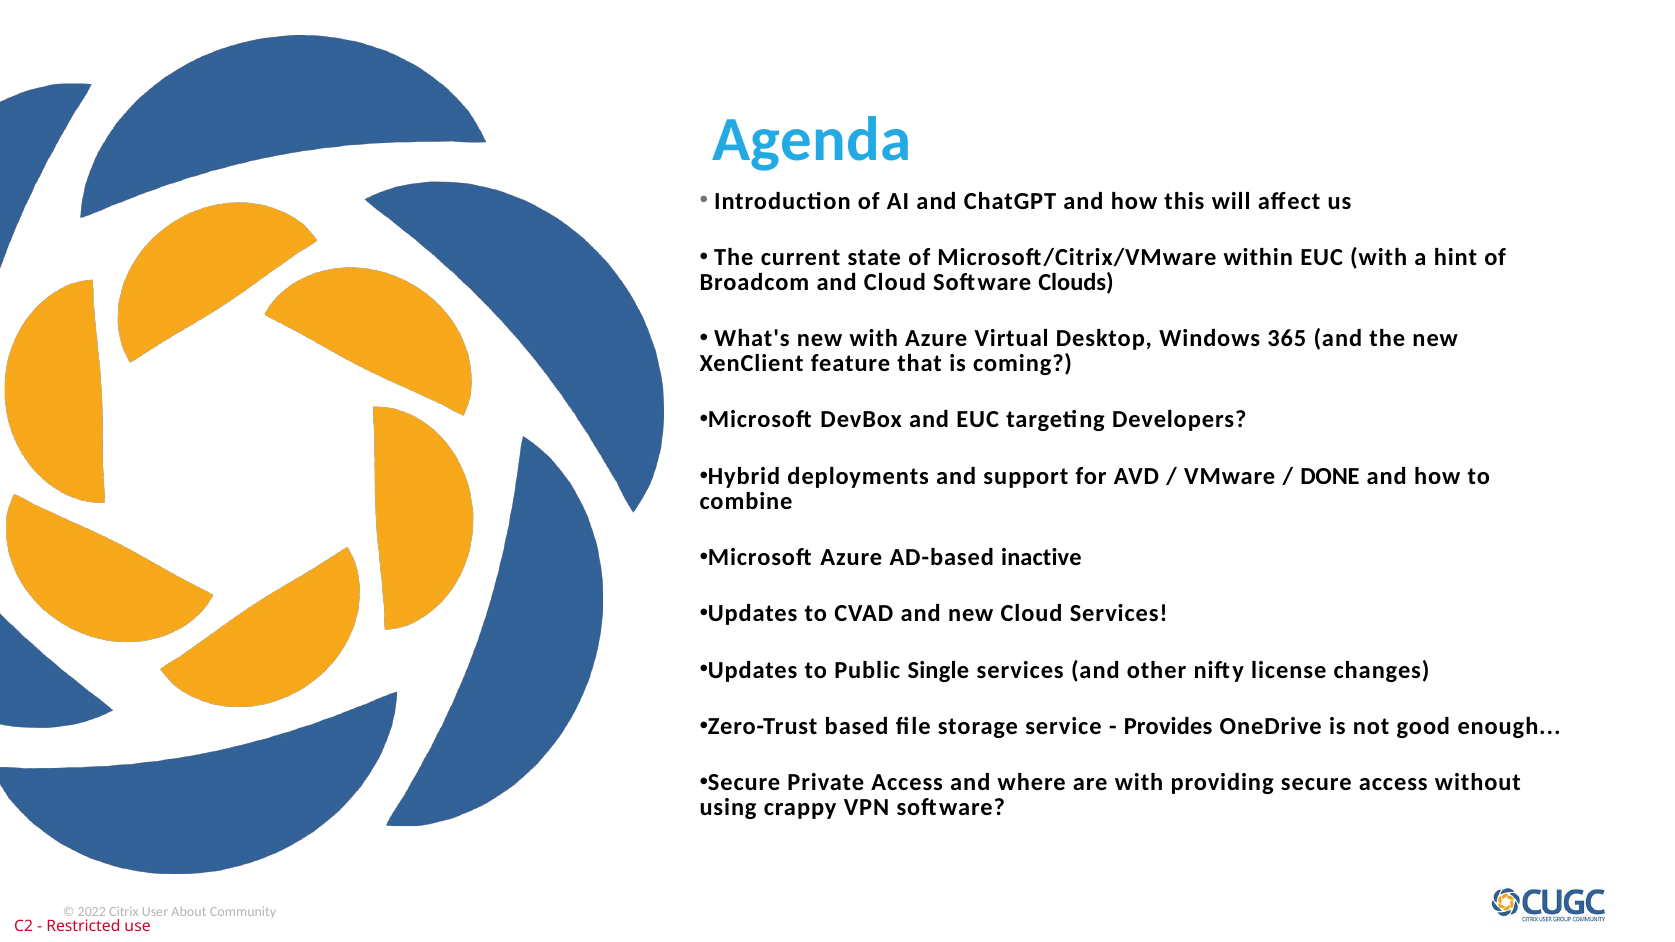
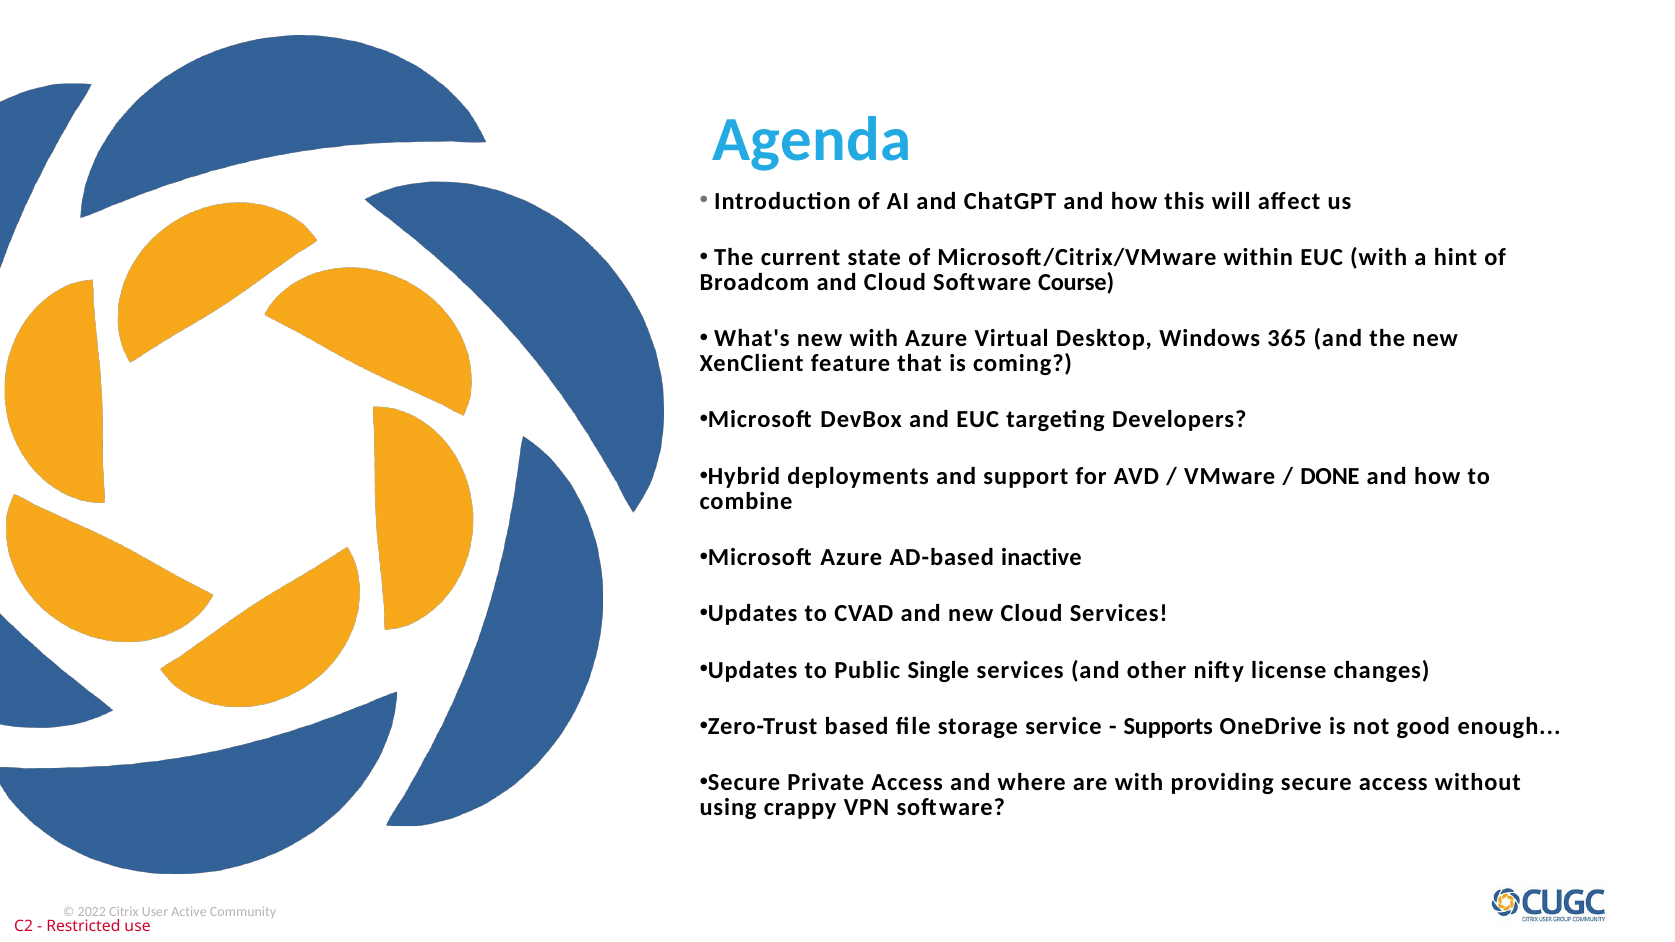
Clouds: Clouds -> Course (1076, 282)
Provides: Provides -> Supports (1168, 726)
About: About -> Active (189, 912)
